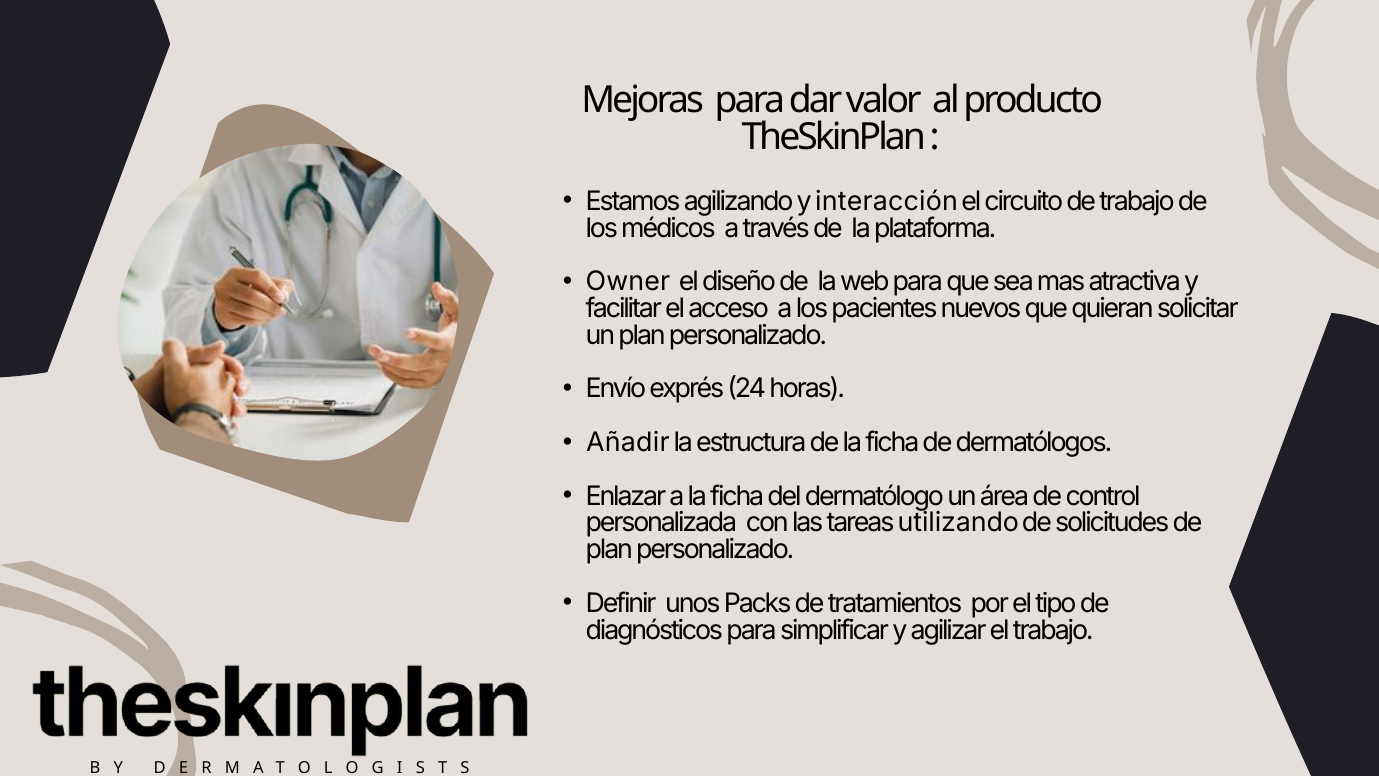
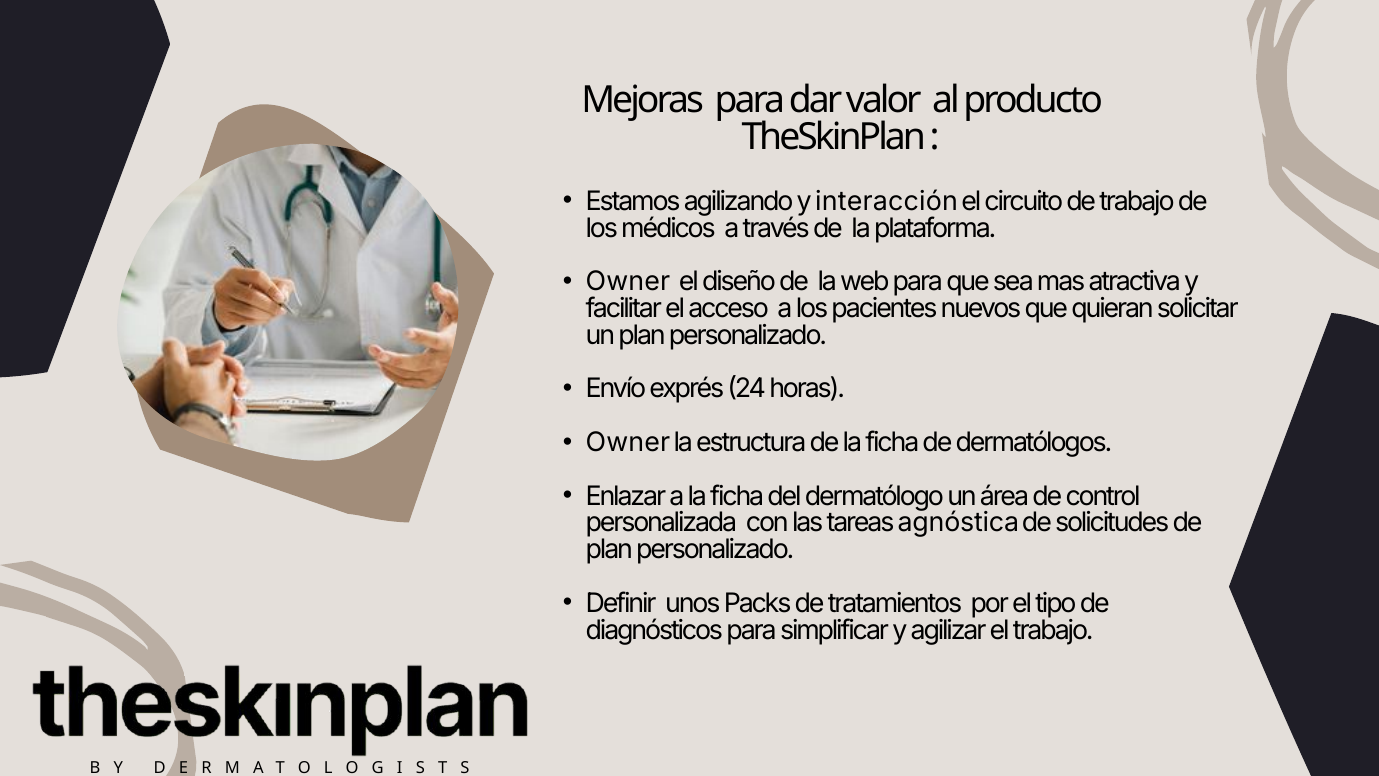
Añadir: Añadir -> Owner (628, 443)
utilizando: utilizando -> agnóstica (958, 523)
